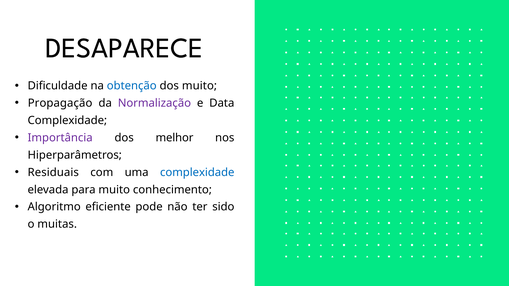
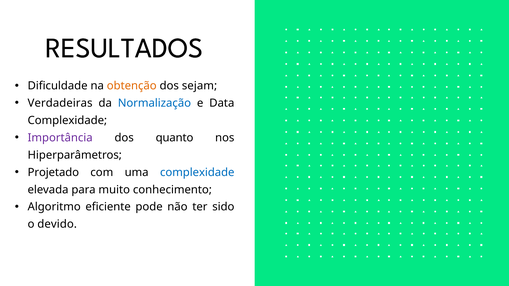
DESAPARECE: DESAPARECE -> RESULTADOS (124, 48)
obtenção colour: blue -> orange (132, 86)
dos muito: muito -> sejam (200, 86)
Propagação: Propagação -> Verdadeiras (60, 103)
Normalização colour: purple -> blue (154, 103)
melhor: melhor -> quanto (175, 138)
Residuais: Residuais -> Projetado (53, 173)
muitas: muitas -> devido (57, 224)
